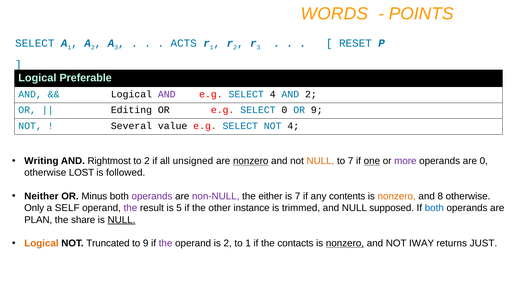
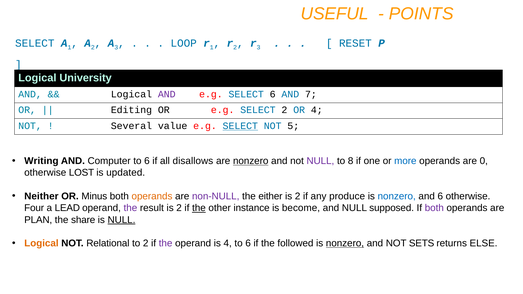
WORDS: WORDS -> USEFUL (335, 14)
ACTS: ACTS -> LOOP (184, 43)
Preferable: Preferable -> University (86, 78)
SELECT 4: 4 -> 6 (273, 94)
AND 2: 2 -> 7 (311, 94)
SELECT 0: 0 -> 2 (284, 110)
OR 9: 9 -> 4 (317, 110)
SELECT underline: none -> present (240, 126)
NOT 4: 4 -> 5 (293, 126)
Rightmost: Rightmost -> Computer (109, 161)
2: 2 -> 6 (147, 161)
unsigned: unsigned -> disallows (193, 161)
NULL colour: orange -> purple (320, 161)
to 7: 7 -> 8 (351, 161)
one underline: present -> none (372, 161)
more colour: purple -> blue (405, 161)
followed: followed -> updated (126, 173)
operands colour: purple -> orange (152, 196)
7: 7 -> 2 (298, 196)
contents: contents -> produce (347, 196)
nonzero colour: orange -> blue (397, 196)
and 8: 8 -> 6 (440, 196)
Only: Only -> Four (34, 208)
SELF: SELF -> LEAD (67, 208)
result is 5: 5 -> 2 (179, 208)
the underline: none -> present (199, 208)
trimmed: trimmed -> become (301, 208)
both colour: blue -> purple (434, 208)
Truncated: Truncated -> Relational (108, 243)
to 9: 9 -> 2 (146, 243)
is 2: 2 -> 4 (228, 243)
1: 1 -> 6 (248, 243)
contacts: contacts -> followed (295, 243)
IWAY: IWAY -> SETS (422, 243)
JUST: JUST -> ELSE (484, 243)
